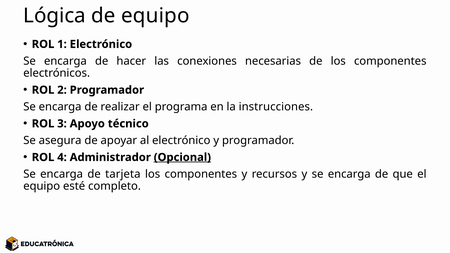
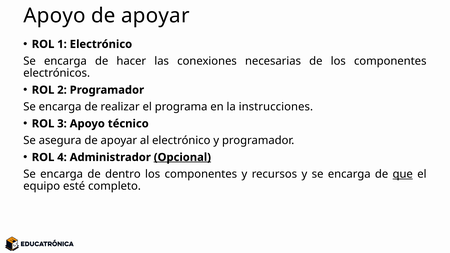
Lógica: Lógica -> Apoyo (54, 16)
equipo: equipo -> apoyar (155, 16)
tarjeta: tarjeta -> dentro (123, 174)
que underline: none -> present (403, 174)
